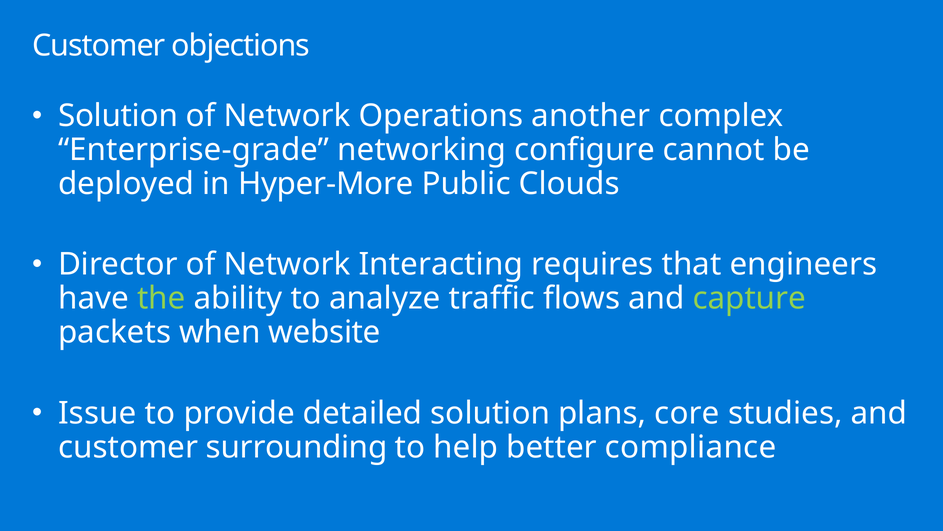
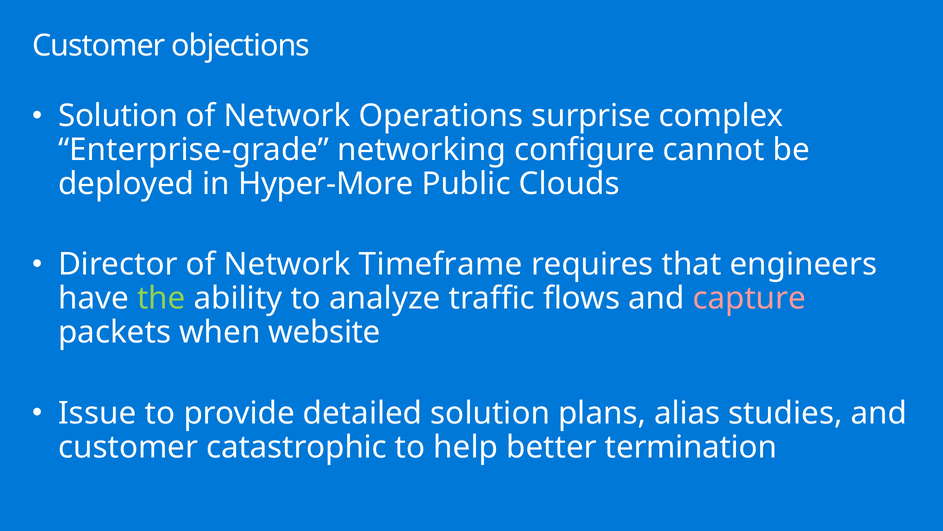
another: another -> surprise (591, 116)
Interacting: Interacting -> Timeframe (441, 264)
capture colour: light green -> pink (749, 298)
core: core -> alias (687, 413)
surrounding: surrounding -> catastrophic (297, 447)
compliance: compliance -> termination (691, 447)
